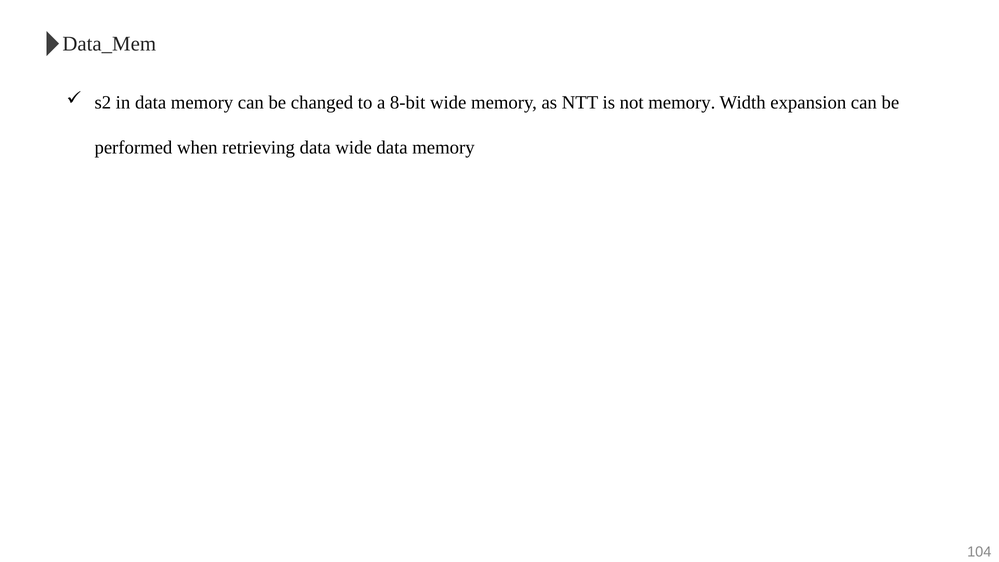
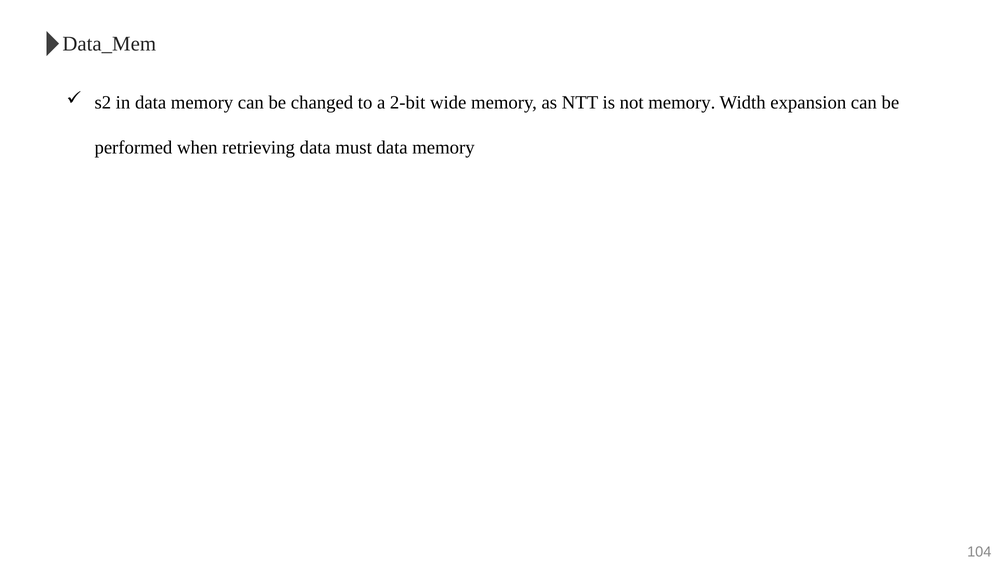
8-bit: 8-bit -> 2-bit (408, 103)
data wide: wide -> must (354, 147)
